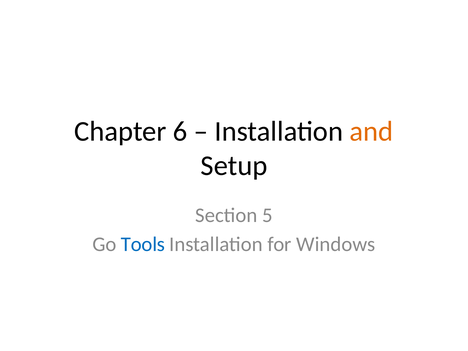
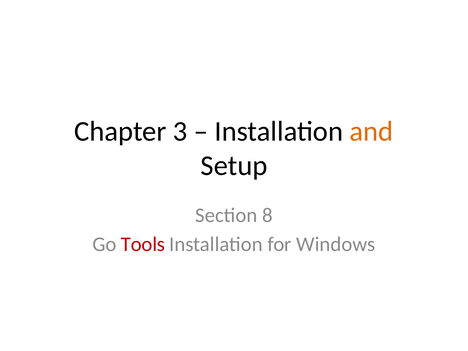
6: 6 -> 3 (180, 131)
5: 5 -> 8 (267, 215)
Tools colour: blue -> red (143, 244)
